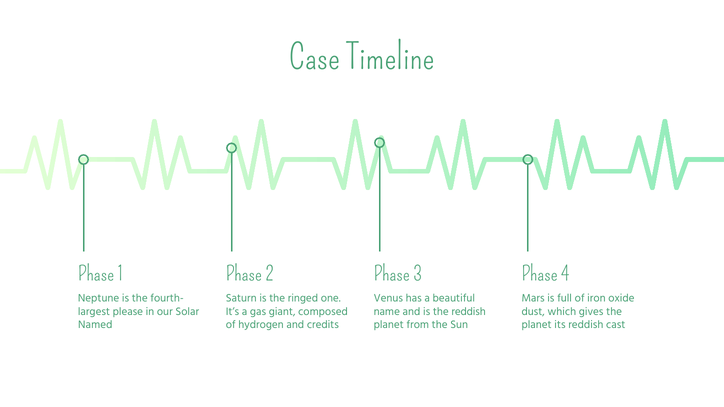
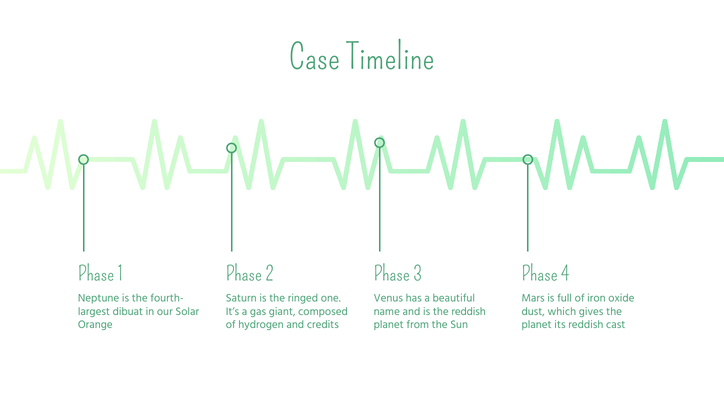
please: please -> dibuat (128, 312)
Named: Named -> Orange (95, 325)
